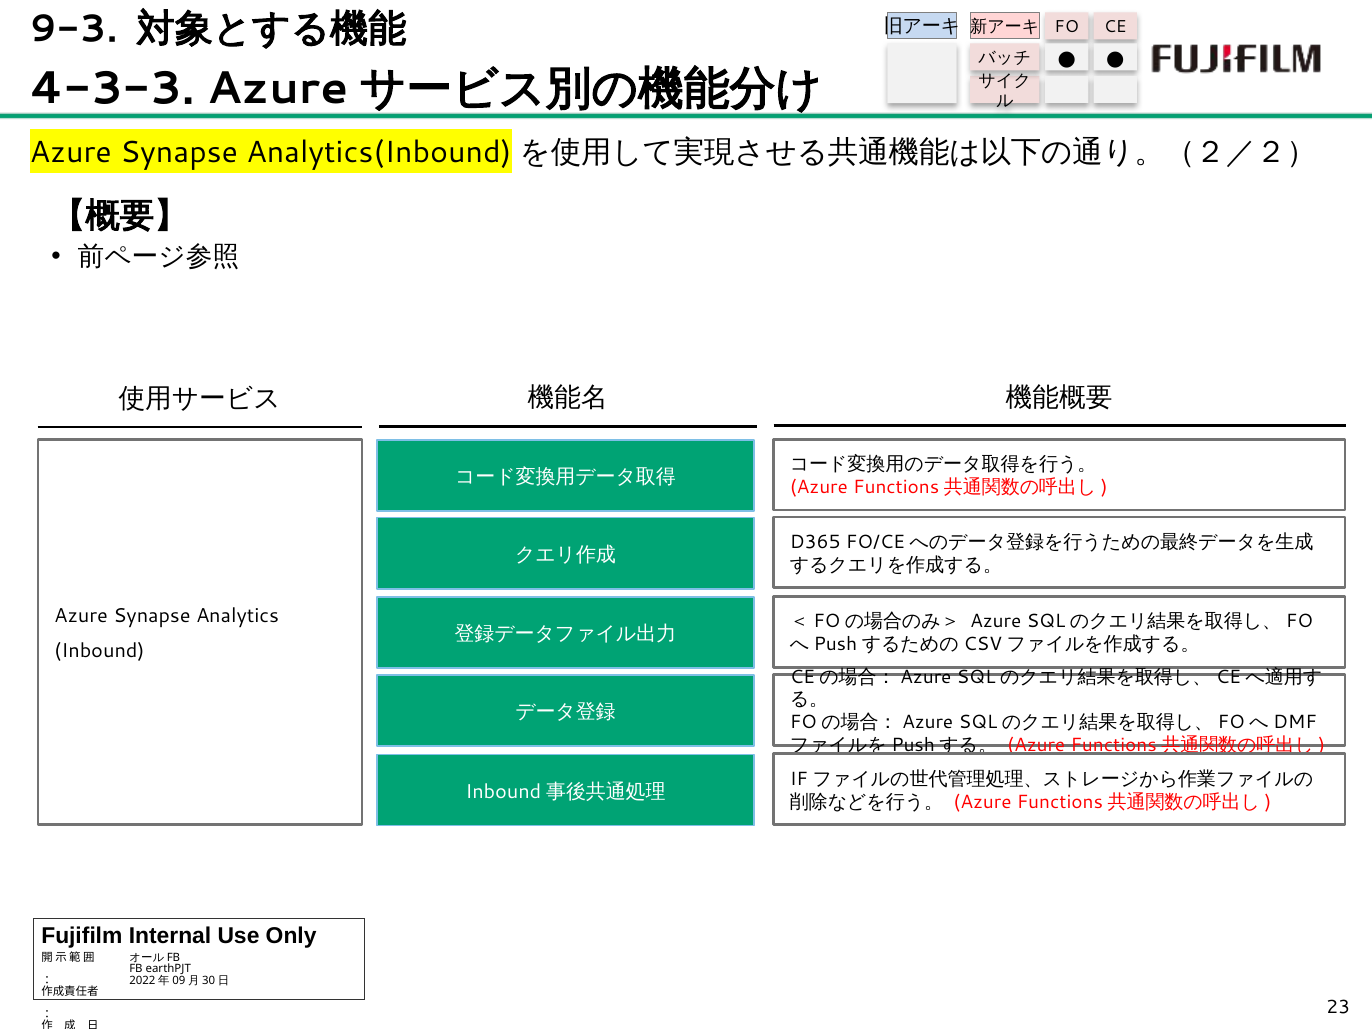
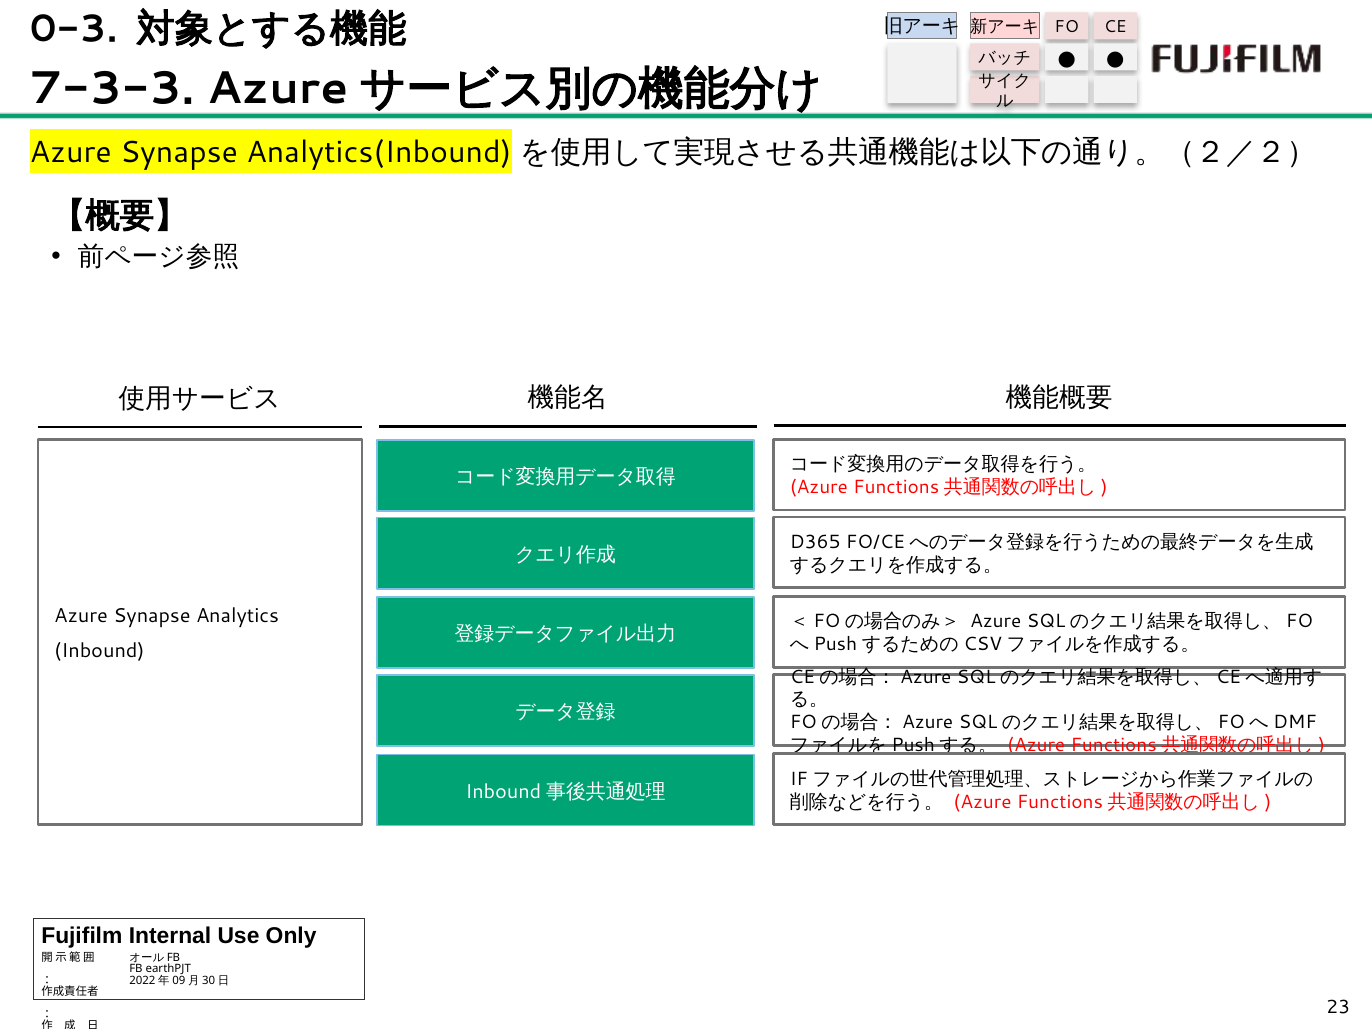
9-3: 9-3 -> 0-3 (74, 29)
4-3-3: 4-3-3 -> 7-3-3 (112, 89)
